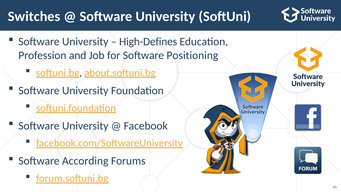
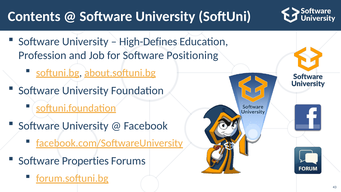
Switches: Switches -> Contents (34, 16)
According: According -> Properties (85, 161)
